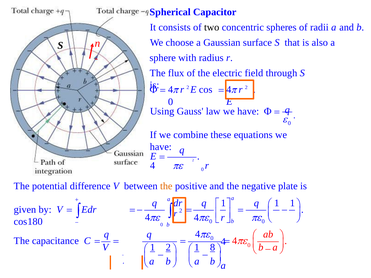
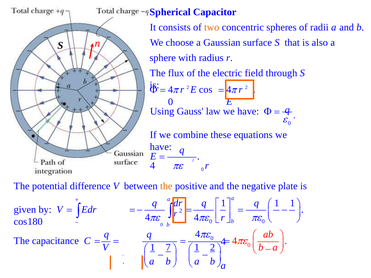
two colour: black -> orange (212, 27)
1 2: 2 -> 7 (168, 248)
1 8: 8 -> 2 (213, 248)
